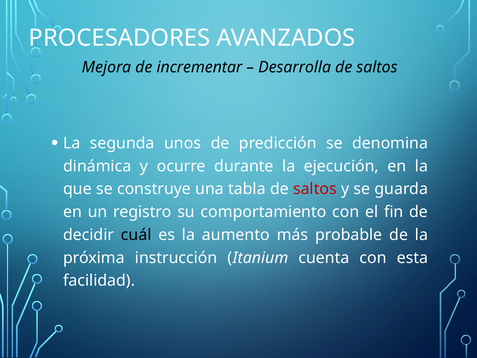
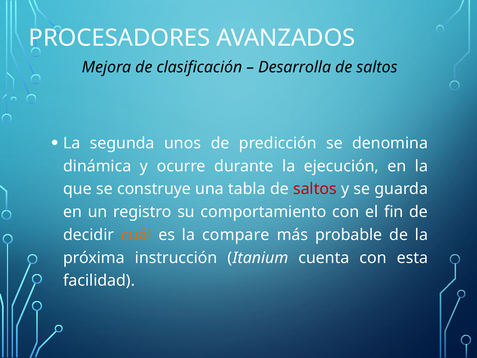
incrementar: incrementar -> clasificación (199, 67)
cuál colour: black -> orange (136, 235)
aumento: aumento -> compare (236, 235)
